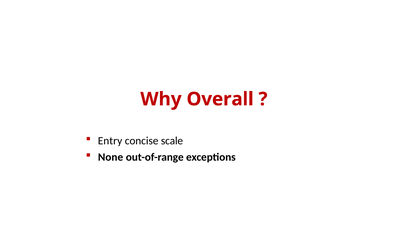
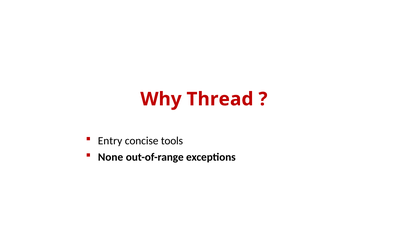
Overall: Overall -> Thread (220, 99)
scale: scale -> tools (172, 141)
